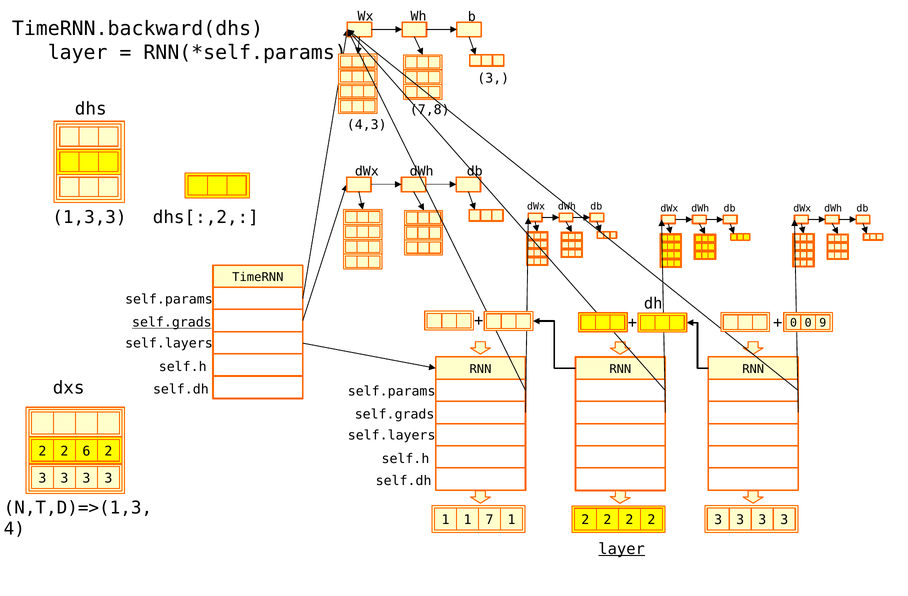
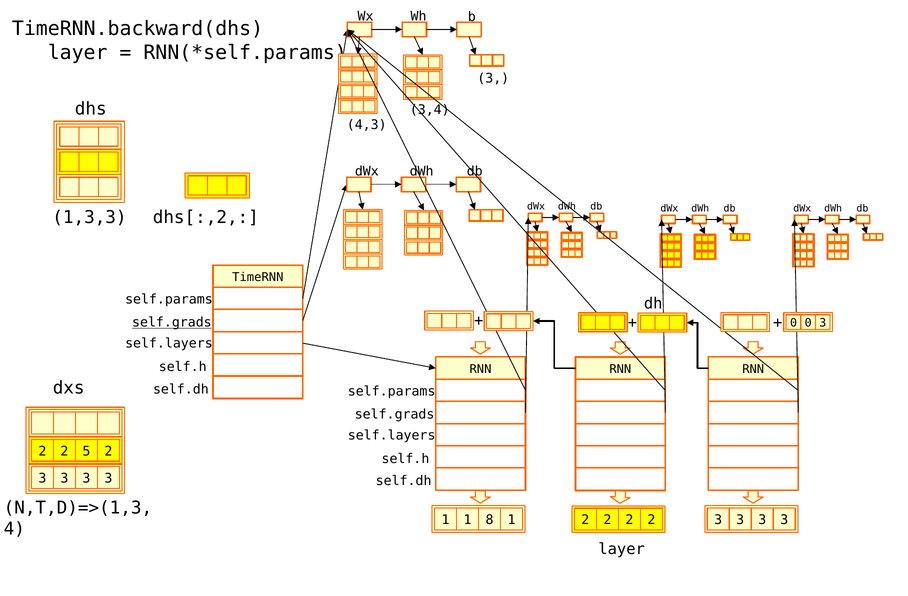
7,8: 7,8 -> 3,4 (430, 110)
0 9: 9 -> 3 (823, 323)
6: 6 -> 5 (86, 452)
7: 7 -> 8 (490, 520)
layer underline: present -> none (622, 549)
